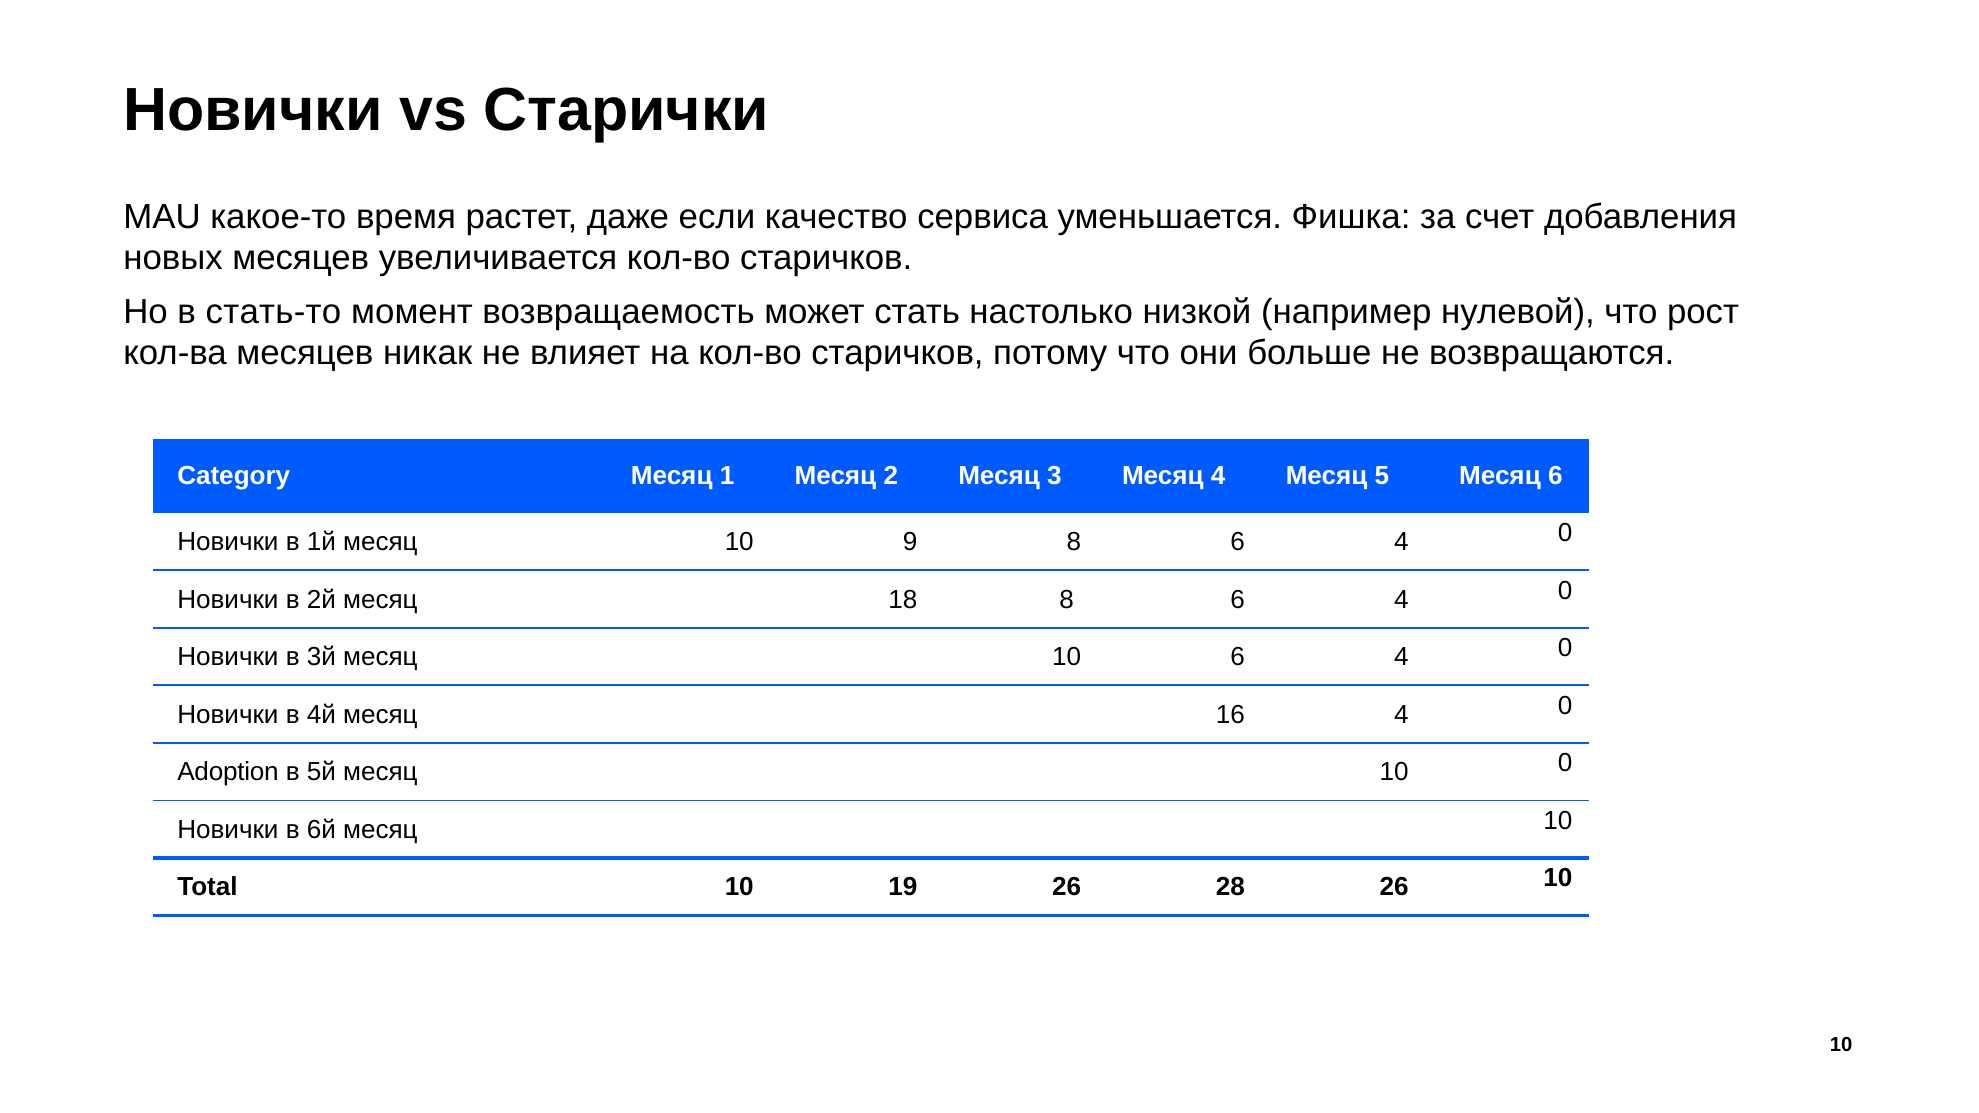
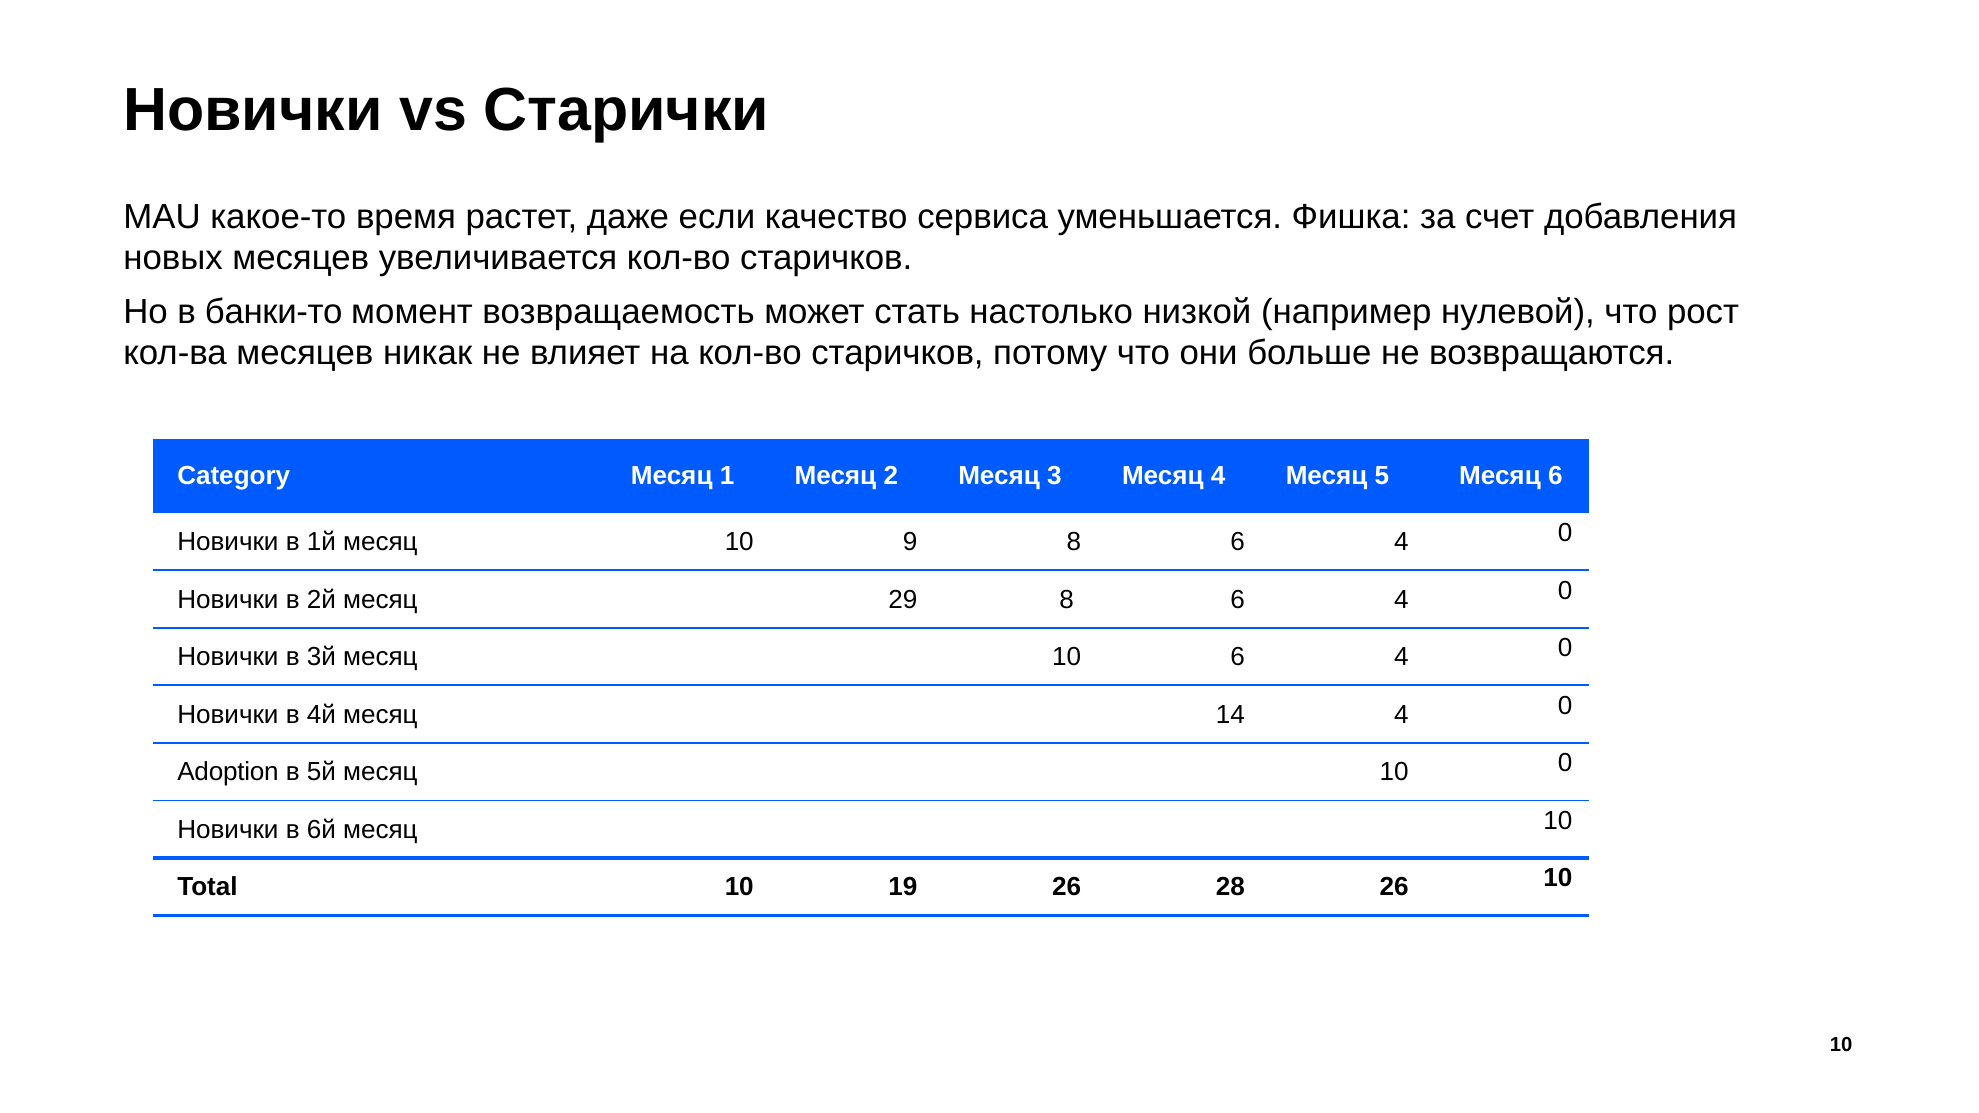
стать-то: стать-то -> банки-то (274, 312)
18: 18 -> 29 (903, 600)
16: 16 -> 14 (1230, 715)
